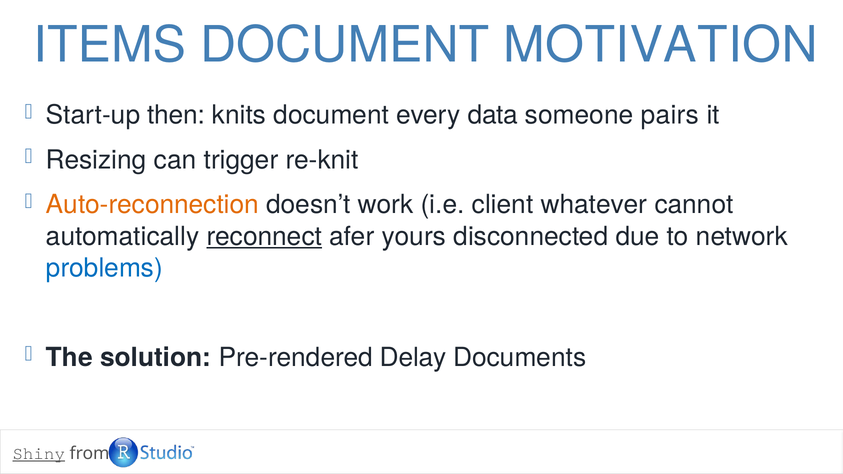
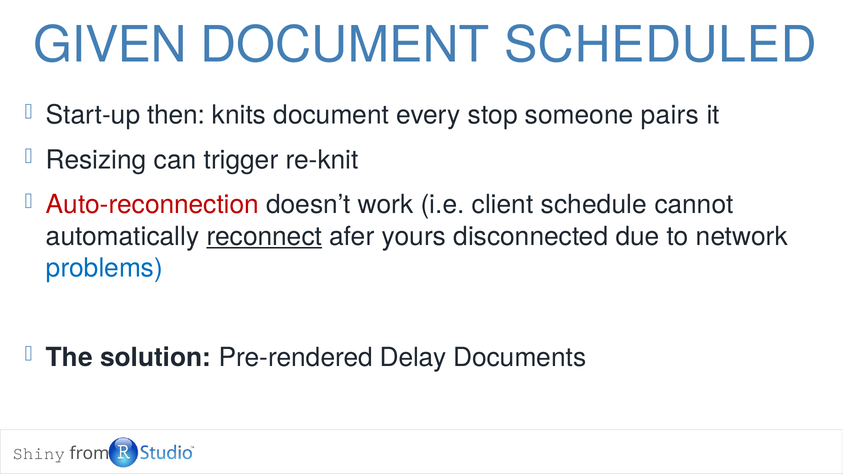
ITEMS: ITEMS -> GIVEN (110, 45)
MOTIVATION: MOTIVATION -> SCHEDULED (660, 45)
data: data -> stop (493, 115)
Auto-reconnection colour: orange -> red (152, 205)
whatever: whatever -> schedule (594, 205)
Shiny underline: present -> none (39, 454)
